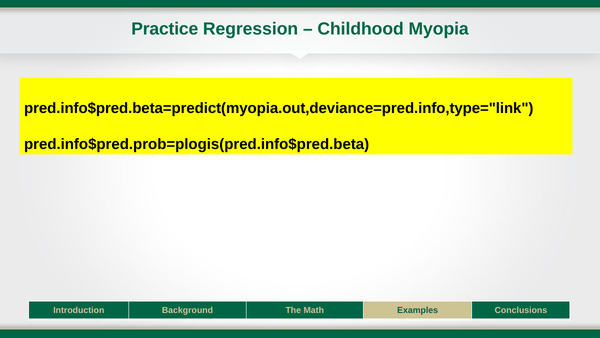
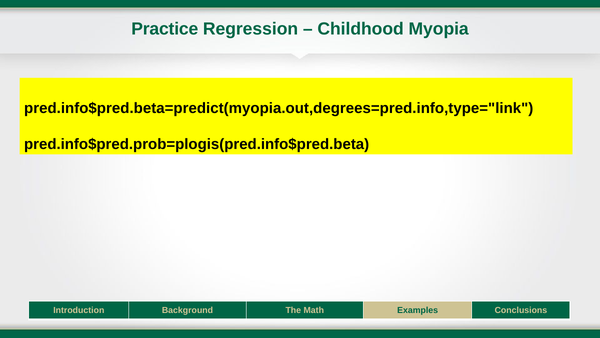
pred.info$pred.beta=predict(myopia.out,deviance=pred.info,type="link: pred.info$pred.beta=predict(myopia.out,deviance=pred.info,type="link -> pred.info$pred.beta=predict(myopia.out,degrees=pred.info,type="link (279, 108)
